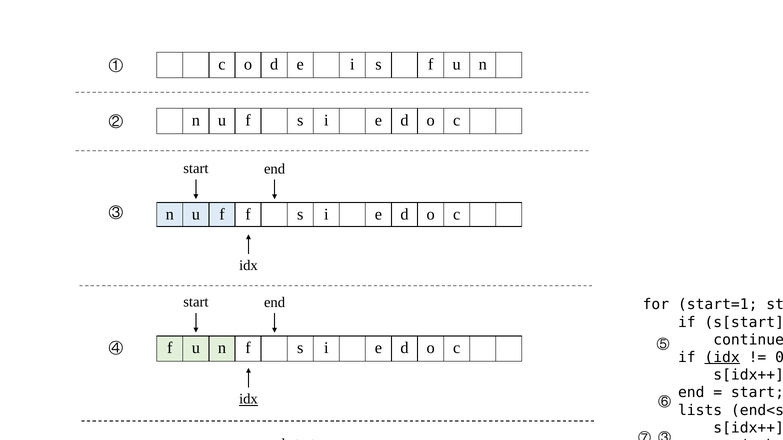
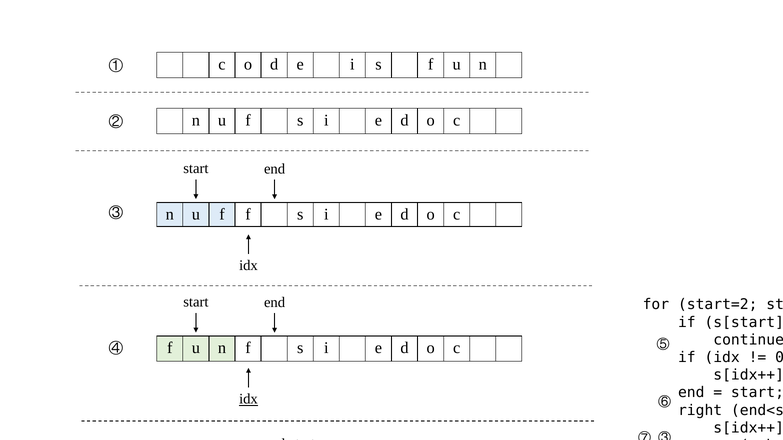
start=1: start=1 -> start=2 (718, 305)
idx underline: present -> none (722, 358)
lists: lists -> right (700, 411)
